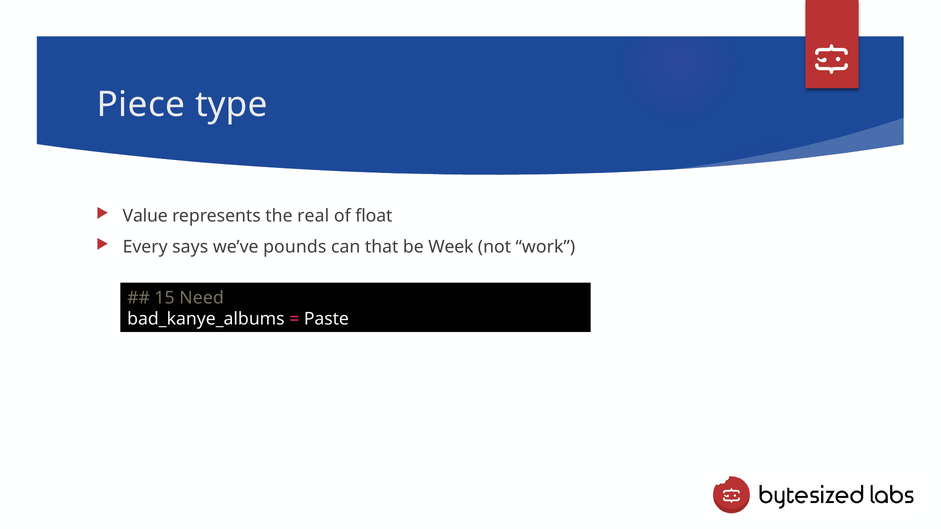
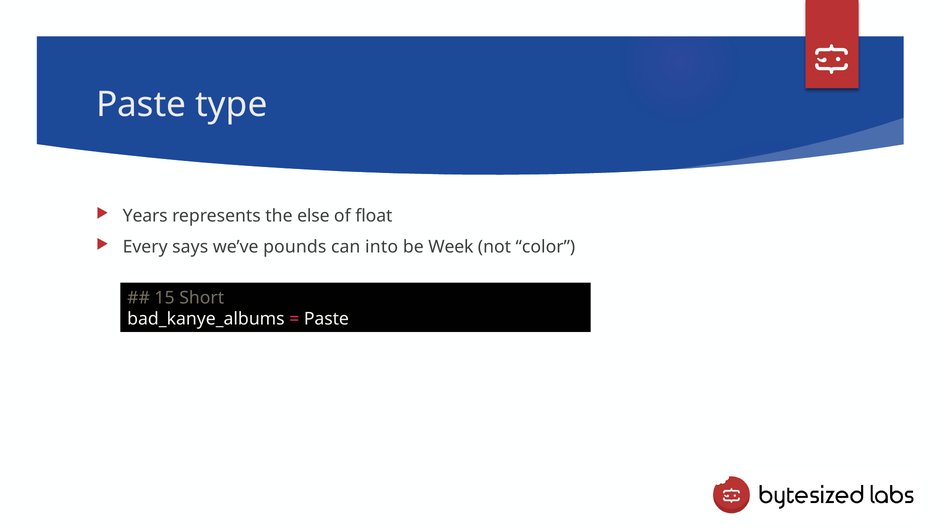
Piece: Piece -> Paste (141, 105)
Value: Value -> Years (145, 216)
real: real -> else (313, 216)
that: that -> into (382, 247)
work: work -> color (545, 247)
Need: Need -> Short (202, 298)
